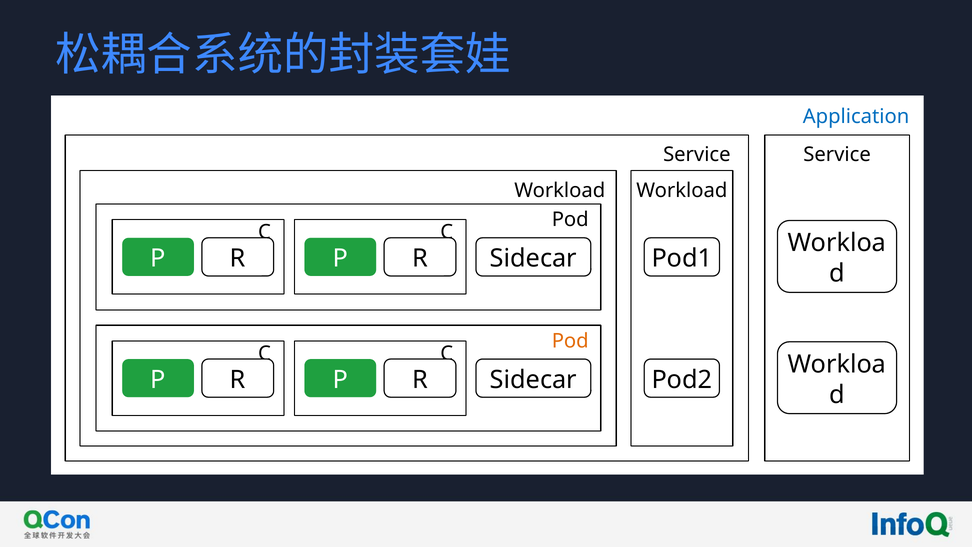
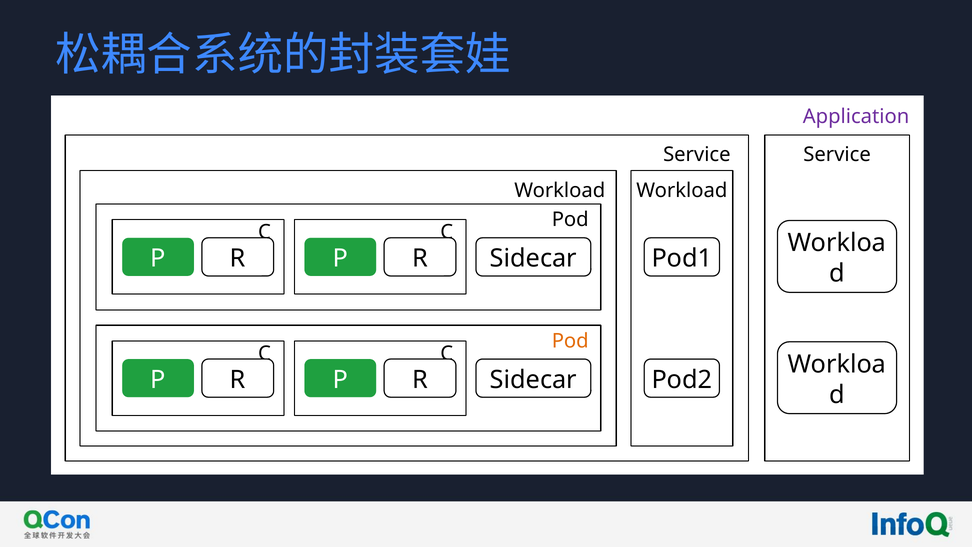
Application colour: blue -> purple (856, 117)
